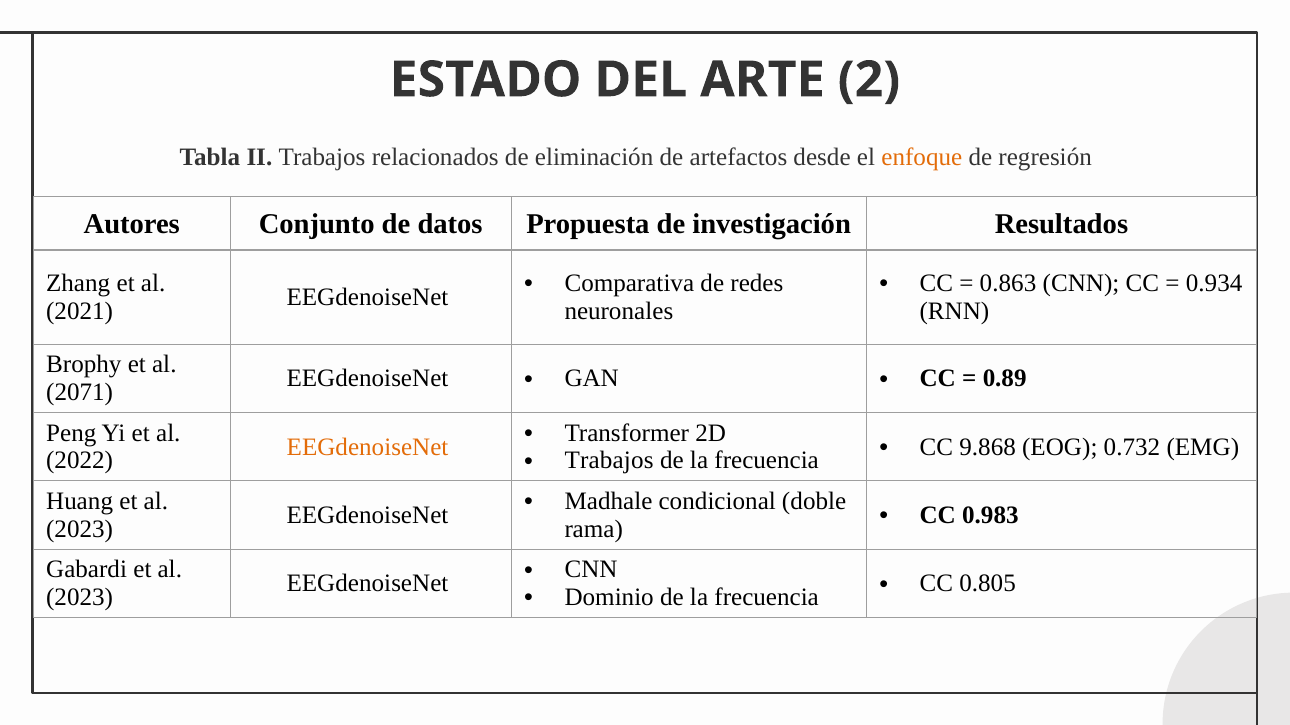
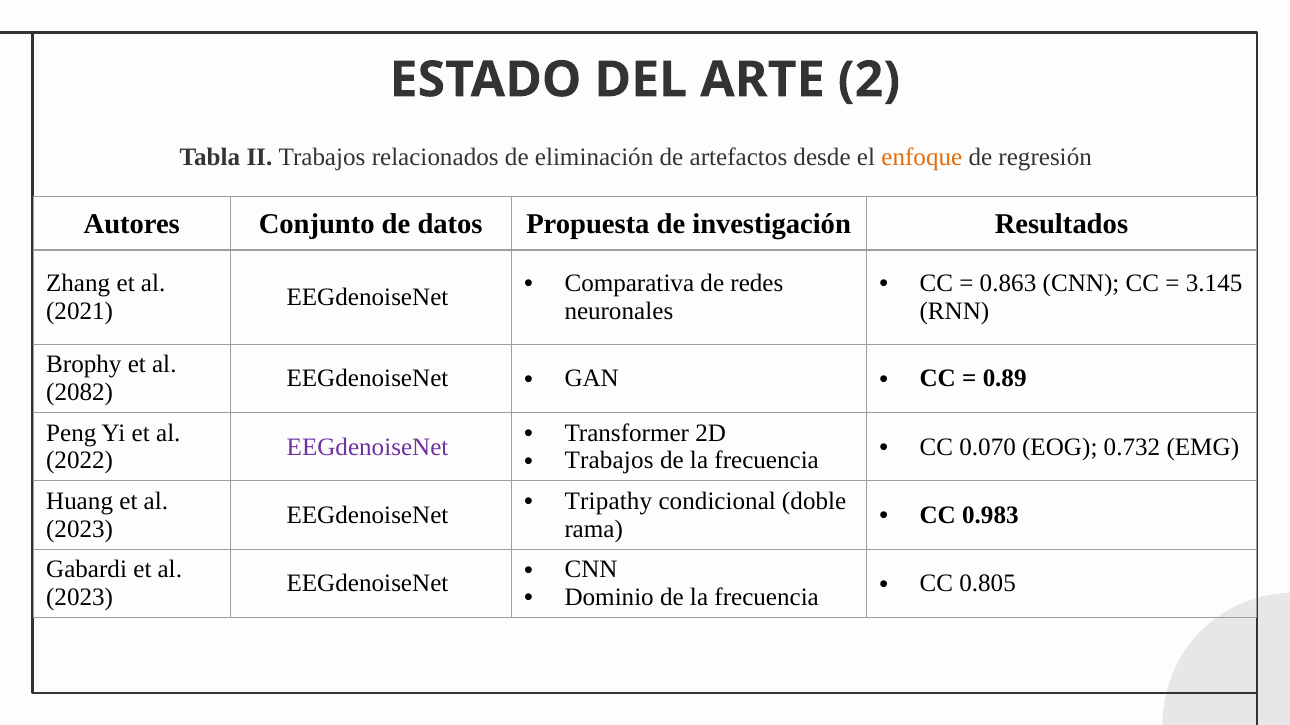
0.934: 0.934 -> 3.145 (1214, 284)
2071: 2071 -> 2082 (80, 393)
EEGdenoiseNet colour: orange -> purple (368, 447)
9.868: 9.868 -> 0.070 (988, 447)
Madhale: Madhale -> Tripathy (608, 502)
